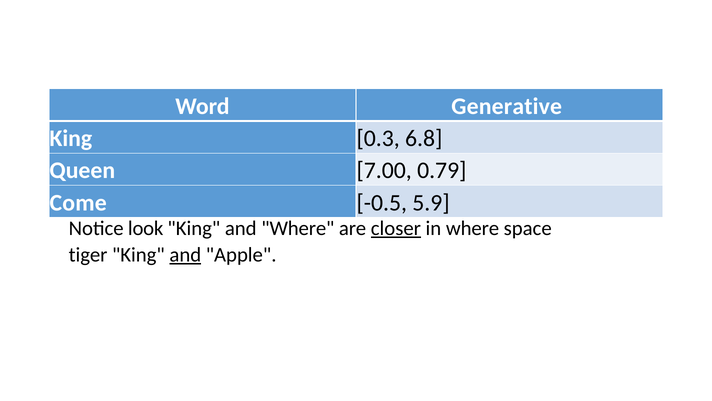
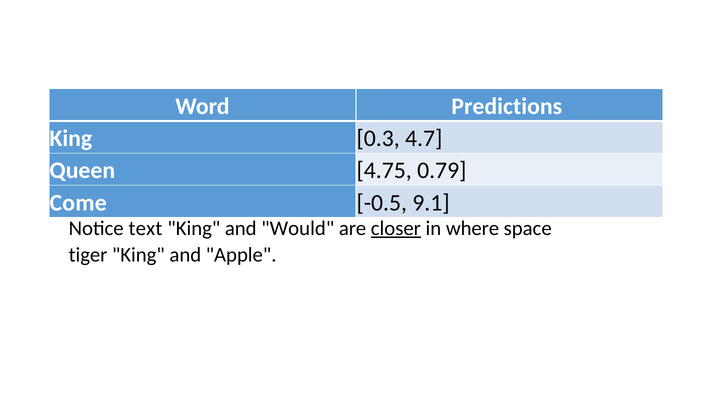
Generative: Generative -> Predictions (507, 106)
6.8: 6.8 -> 4.7 (424, 138)
7.00: 7.00 -> 4.75 (384, 170)
5.9: 5.9 -> 9.1 (431, 202)
look: look -> text (145, 228)
and Where: Where -> Would (298, 228)
and underline: present -> none (185, 255)
